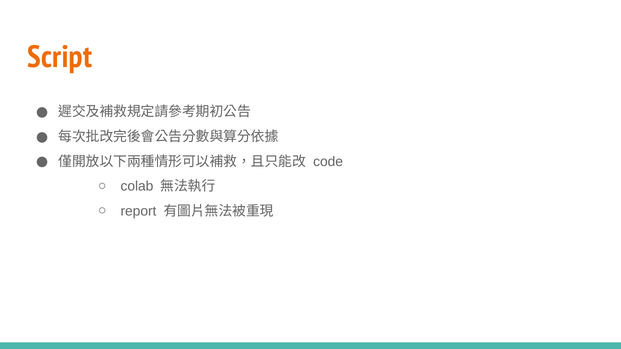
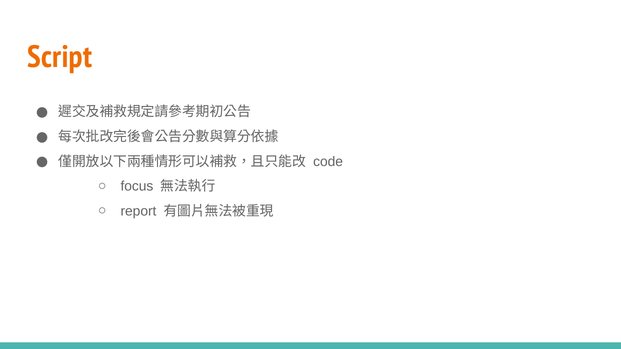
colab: colab -> focus (137, 186)
